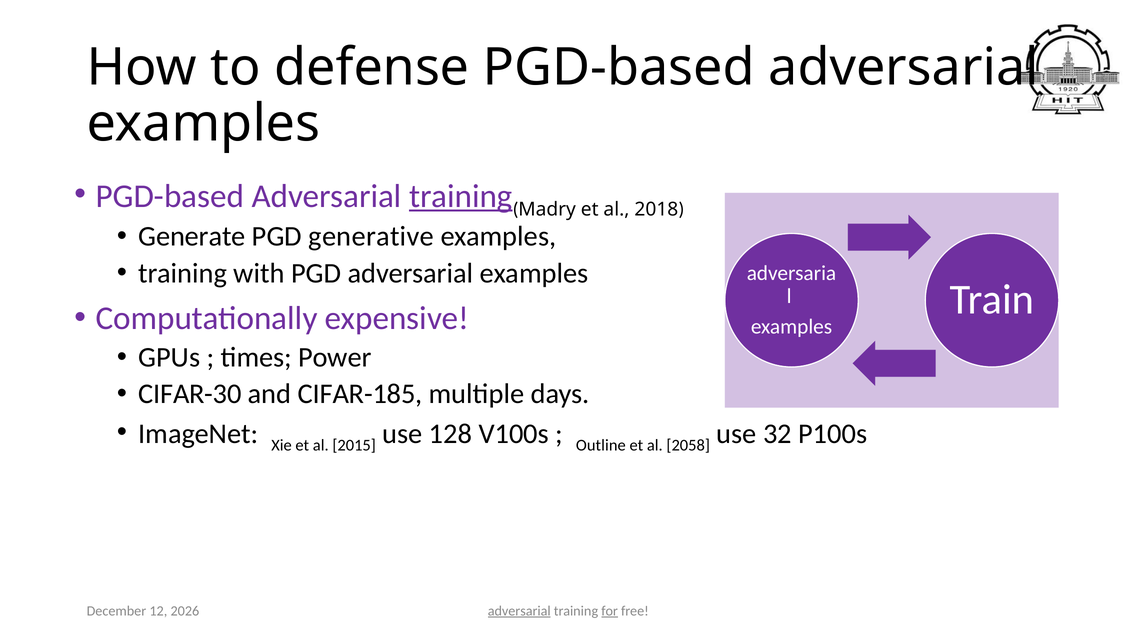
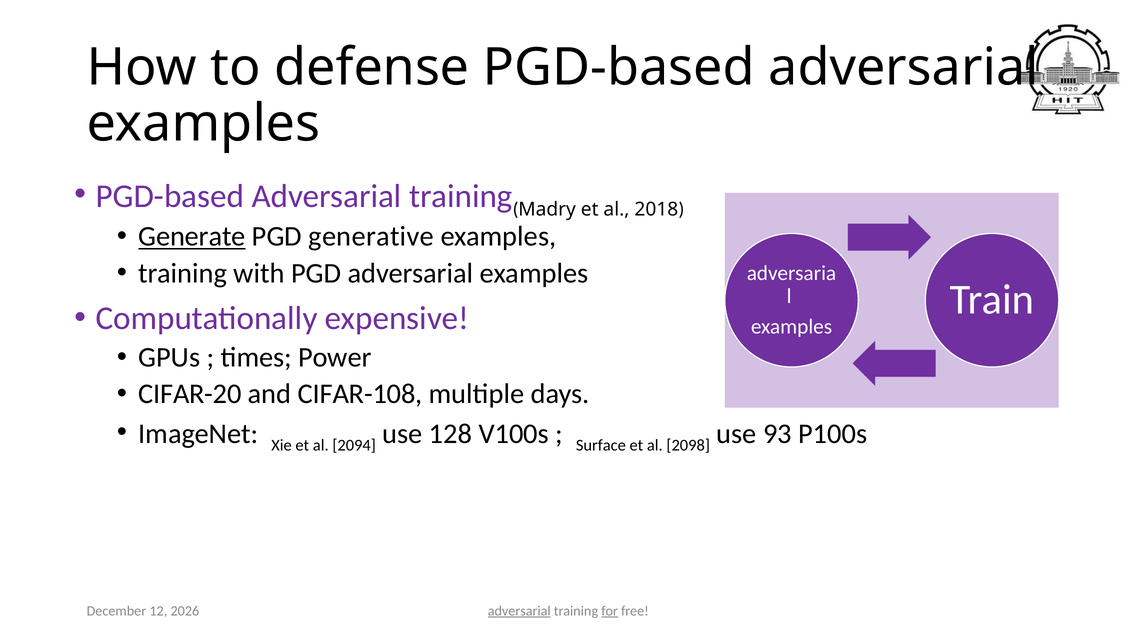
training underline: present -> none (461, 196)
Generate underline: none -> present (192, 236)
CIFAR-30: CIFAR-30 -> CIFAR-20 (190, 394)
CIFAR-185: CIFAR-185 -> CIFAR-108 (360, 394)
2015: 2015 -> 2094 (354, 445)
Outline: Outline -> Surface (601, 445)
2058: 2058 -> 2098 (688, 445)
32: 32 -> 93 (777, 434)
